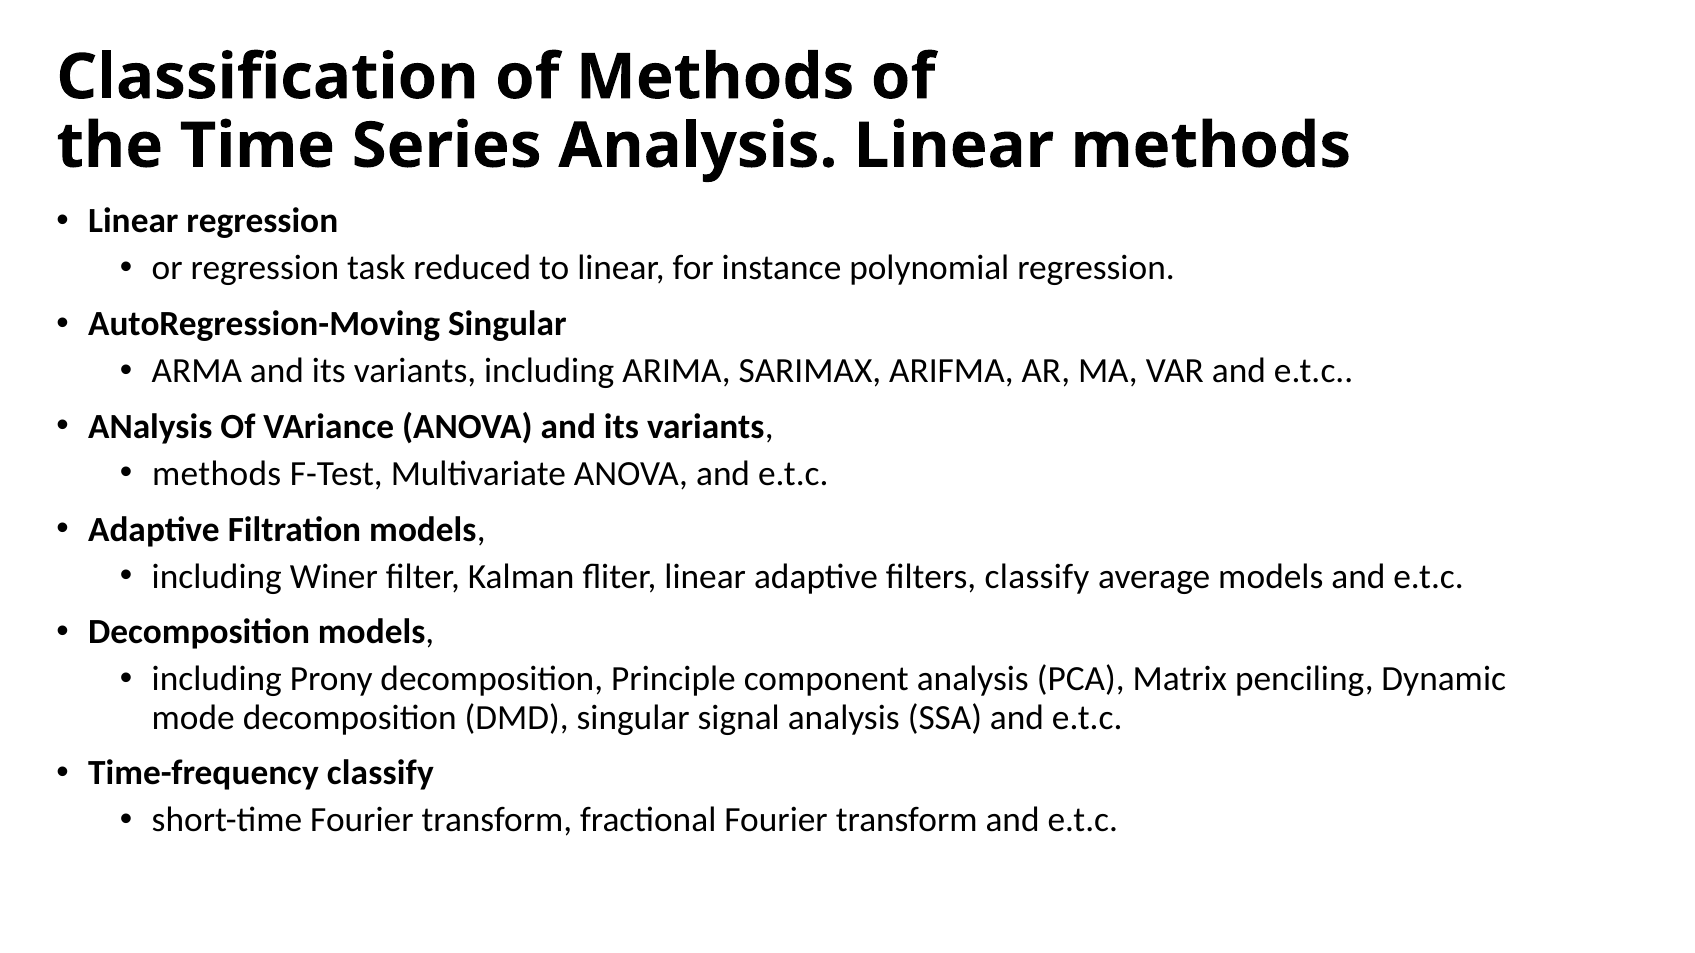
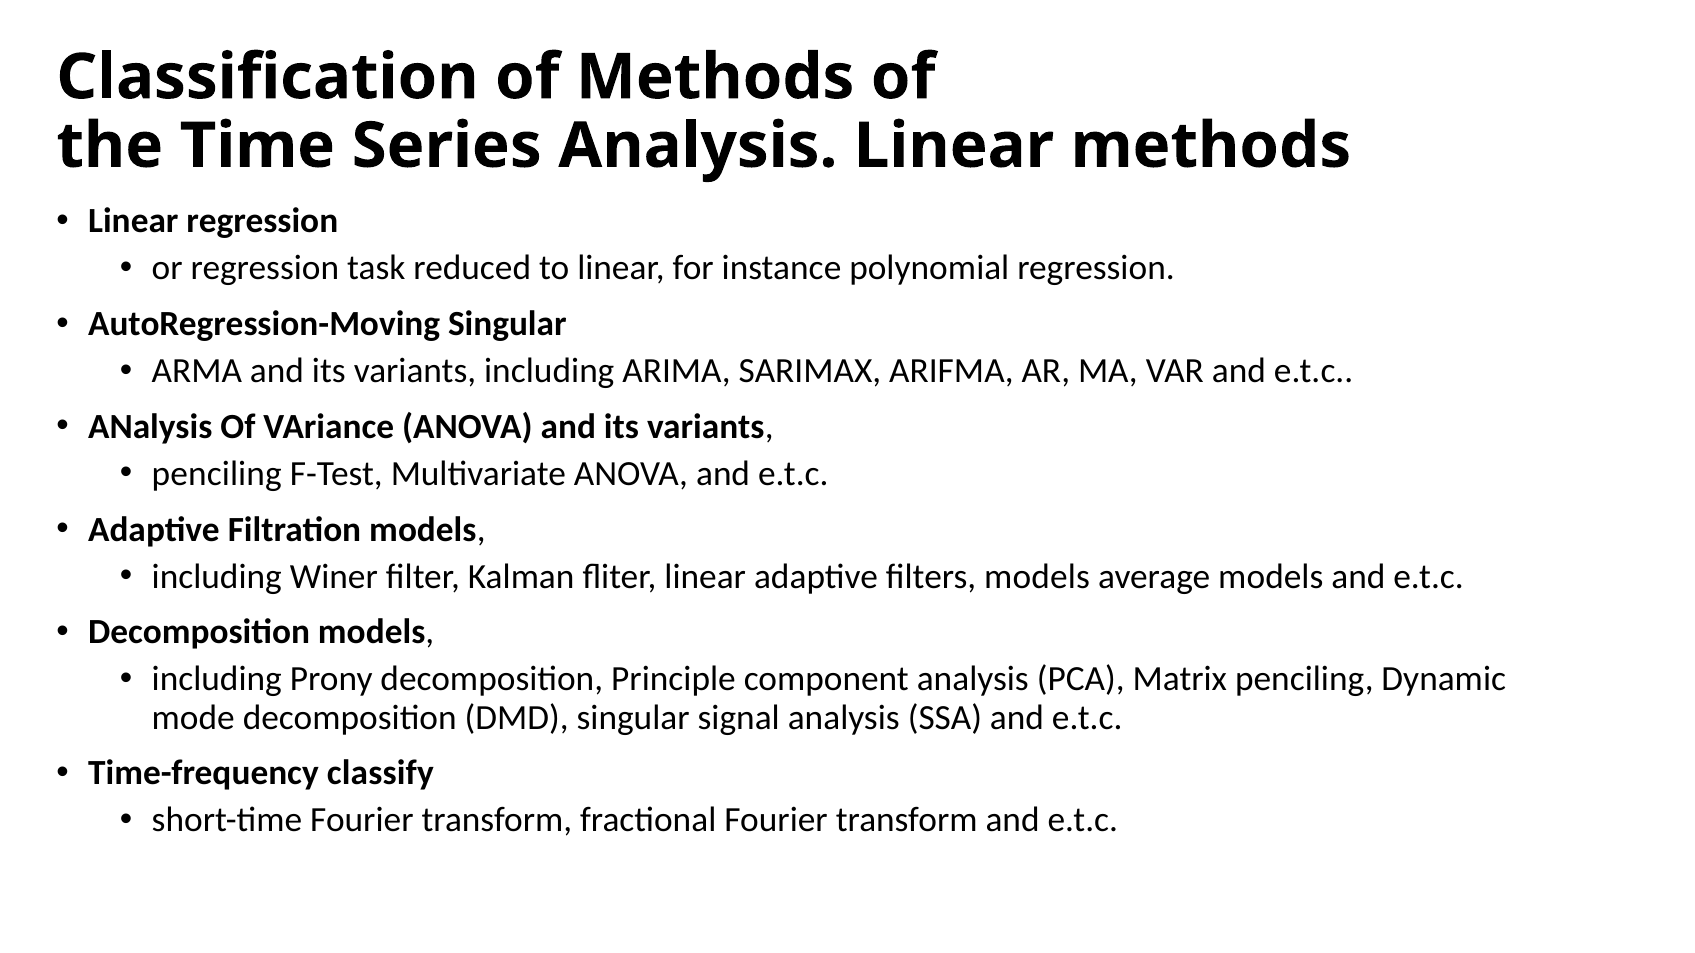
methods: methods -> penciling (217, 474)
filters classify: classify -> models (1037, 577)
